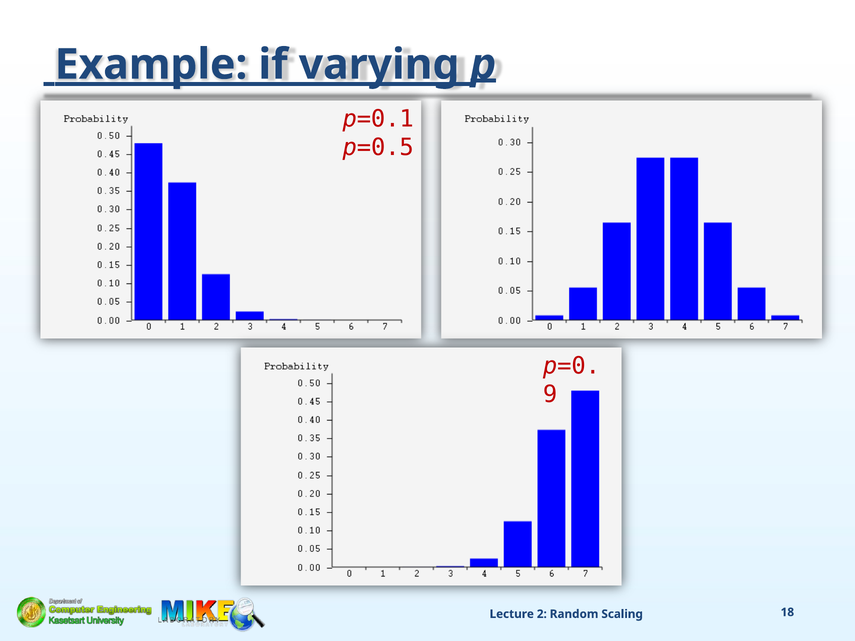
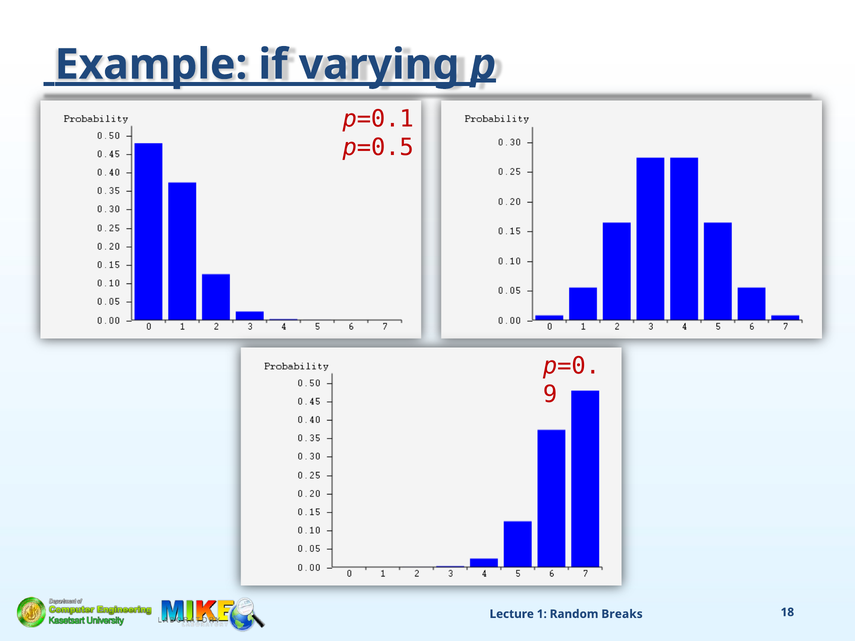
2: 2 -> 1 (542, 614)
Scaling: Scaling -> Breaks (622, 614)
